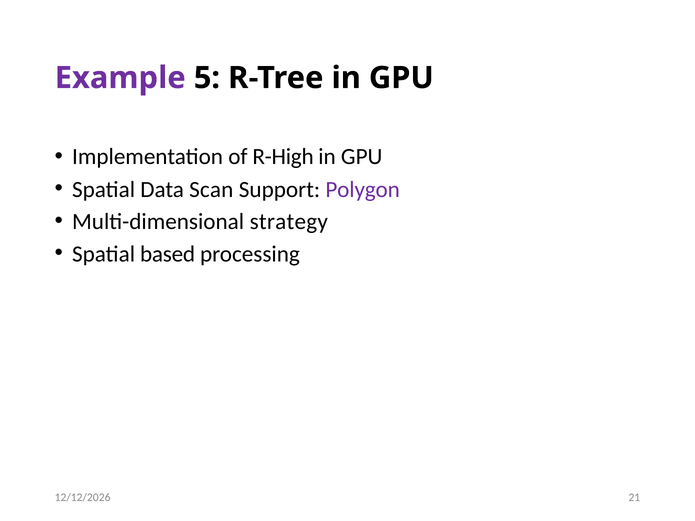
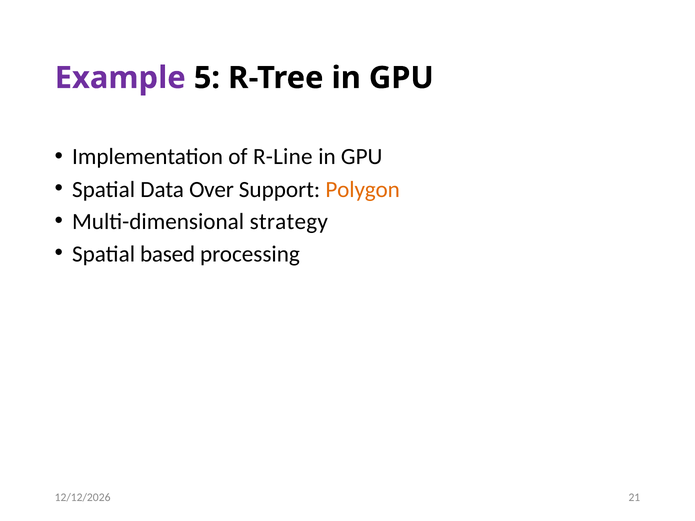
R-High: R-High -> R-Line (283, 157)
Scan: Scan -> Over (211, 189)
Polygon colour: purple -> orange (363, 189)
